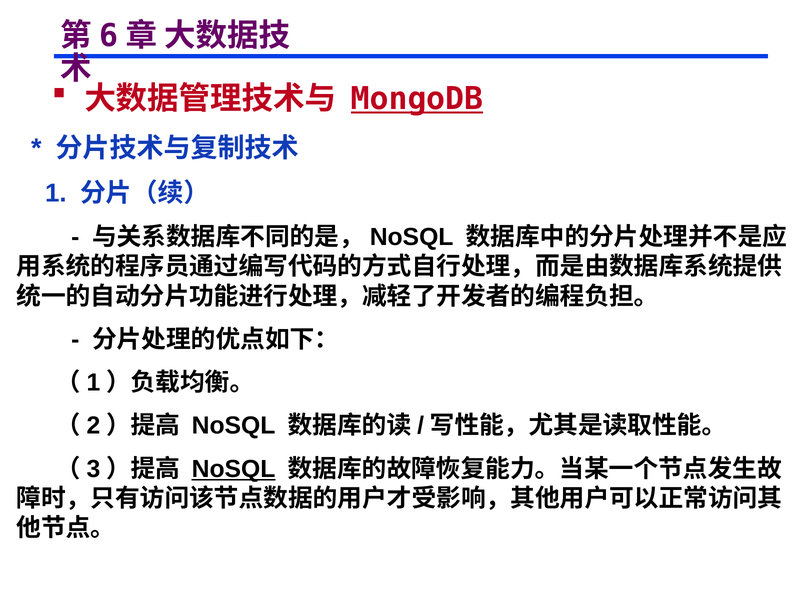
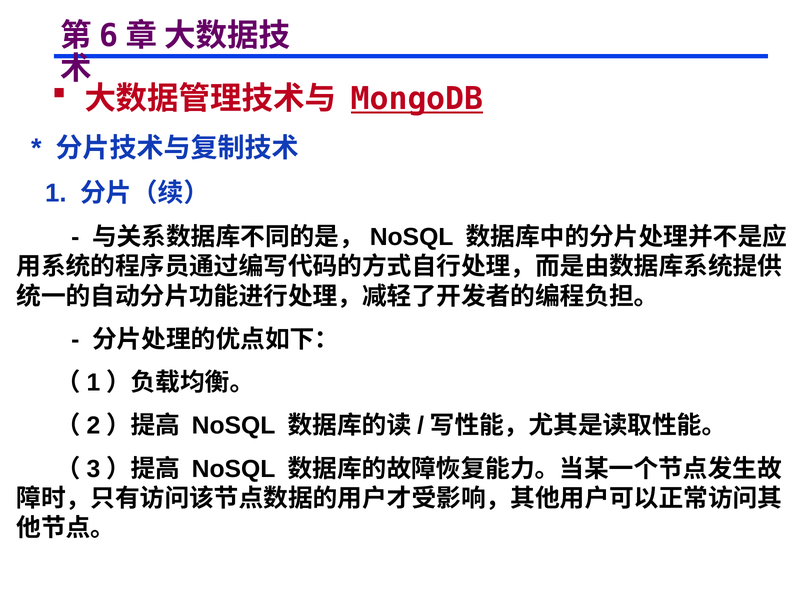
NoSQL underline: present -> none (234, 469)
